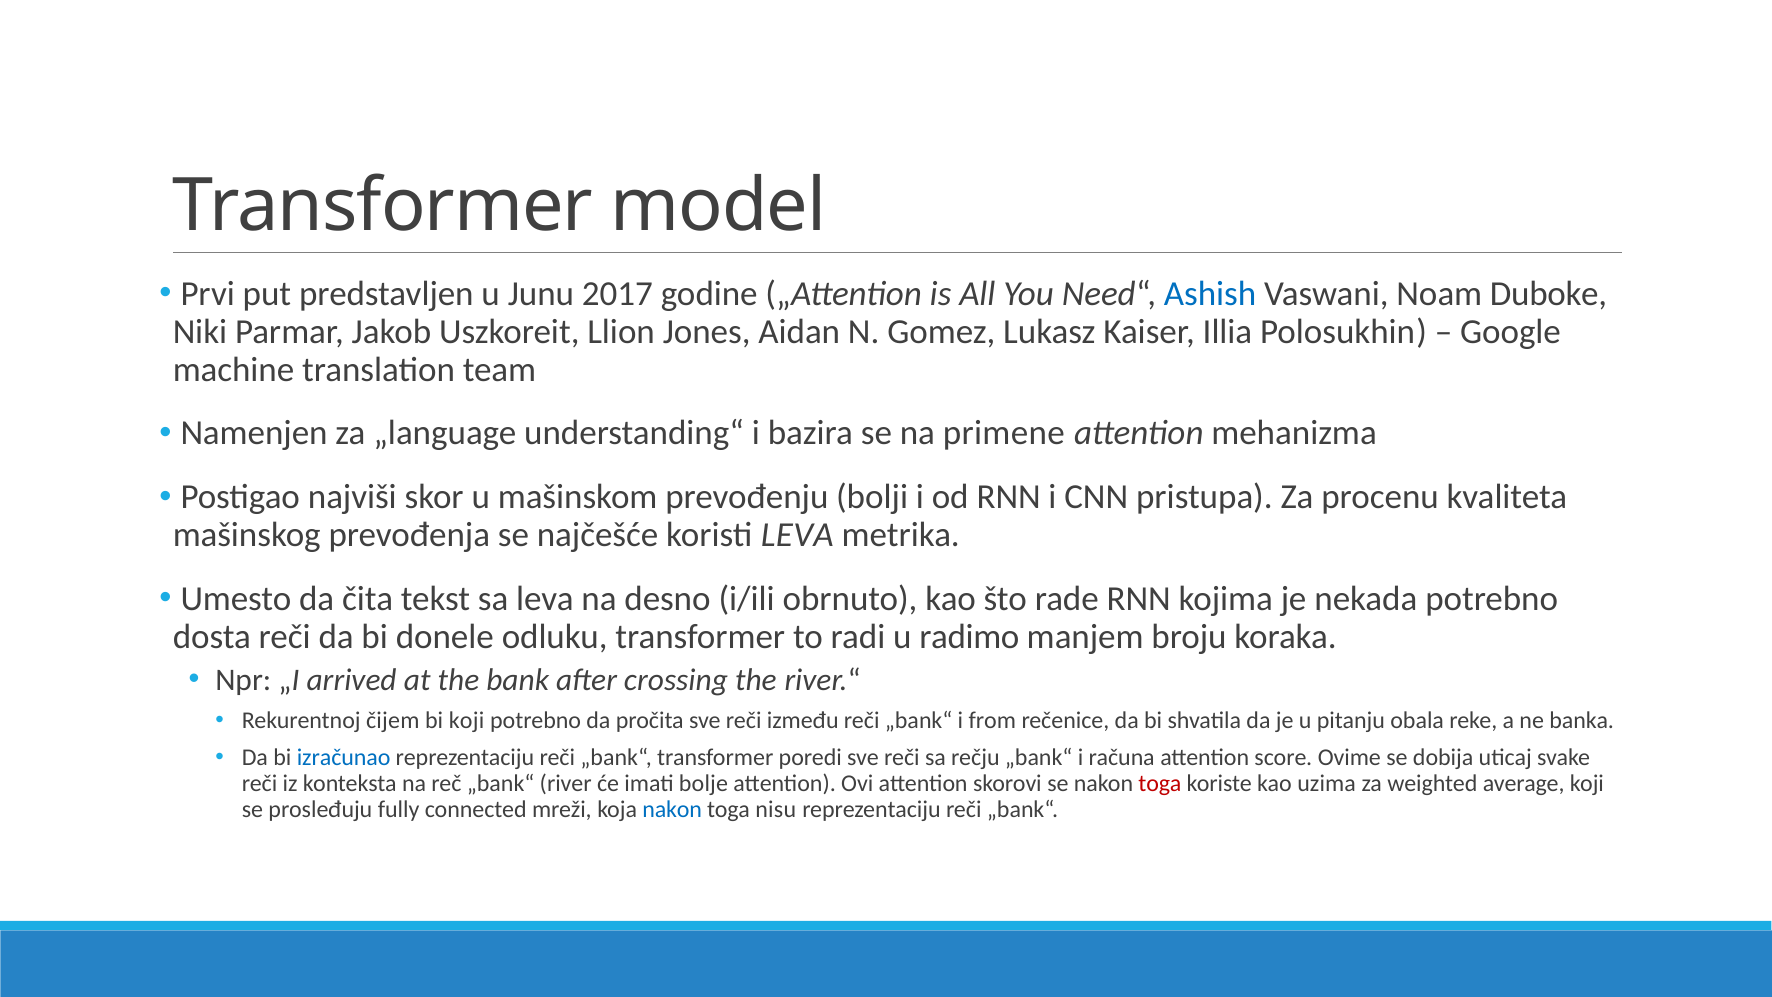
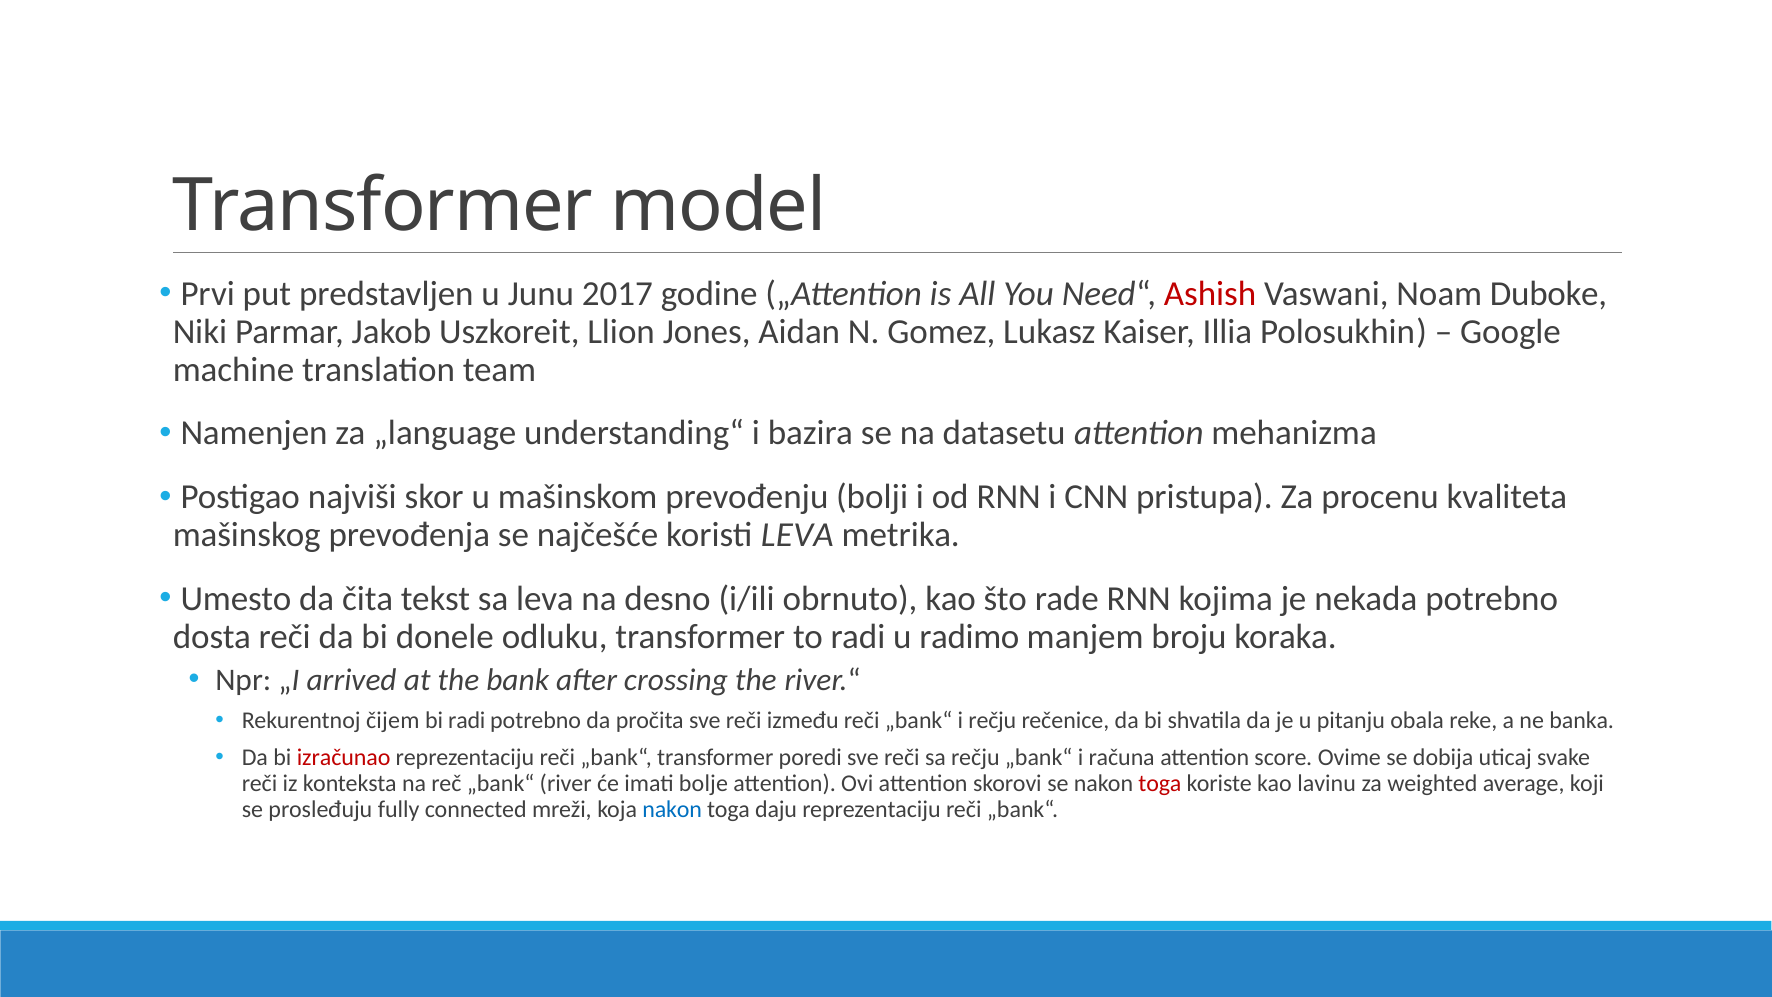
Ashish colour: blue -> red (1210, 294)
primene: primene -> datasetu (1004, 433)
bi koji: koji -> radi (467, 721)
i from: from -> rečju (992, 721)
izračunao colour: blue -> red (344, 758)
uzima: uzima -> lavinu (1327, 784)
nisu: nisu -> daju (776, 810)
